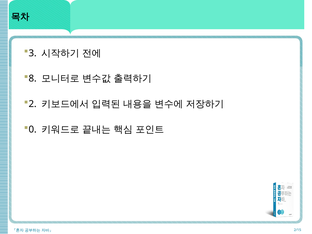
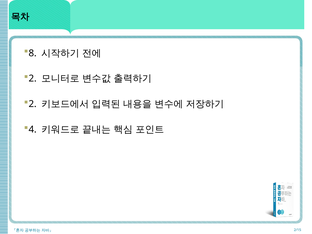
3: 3 -> 8 (33, 53)
8: 8 -> 2 (33, 79)
0: 0 -> 4 (33, 129)
